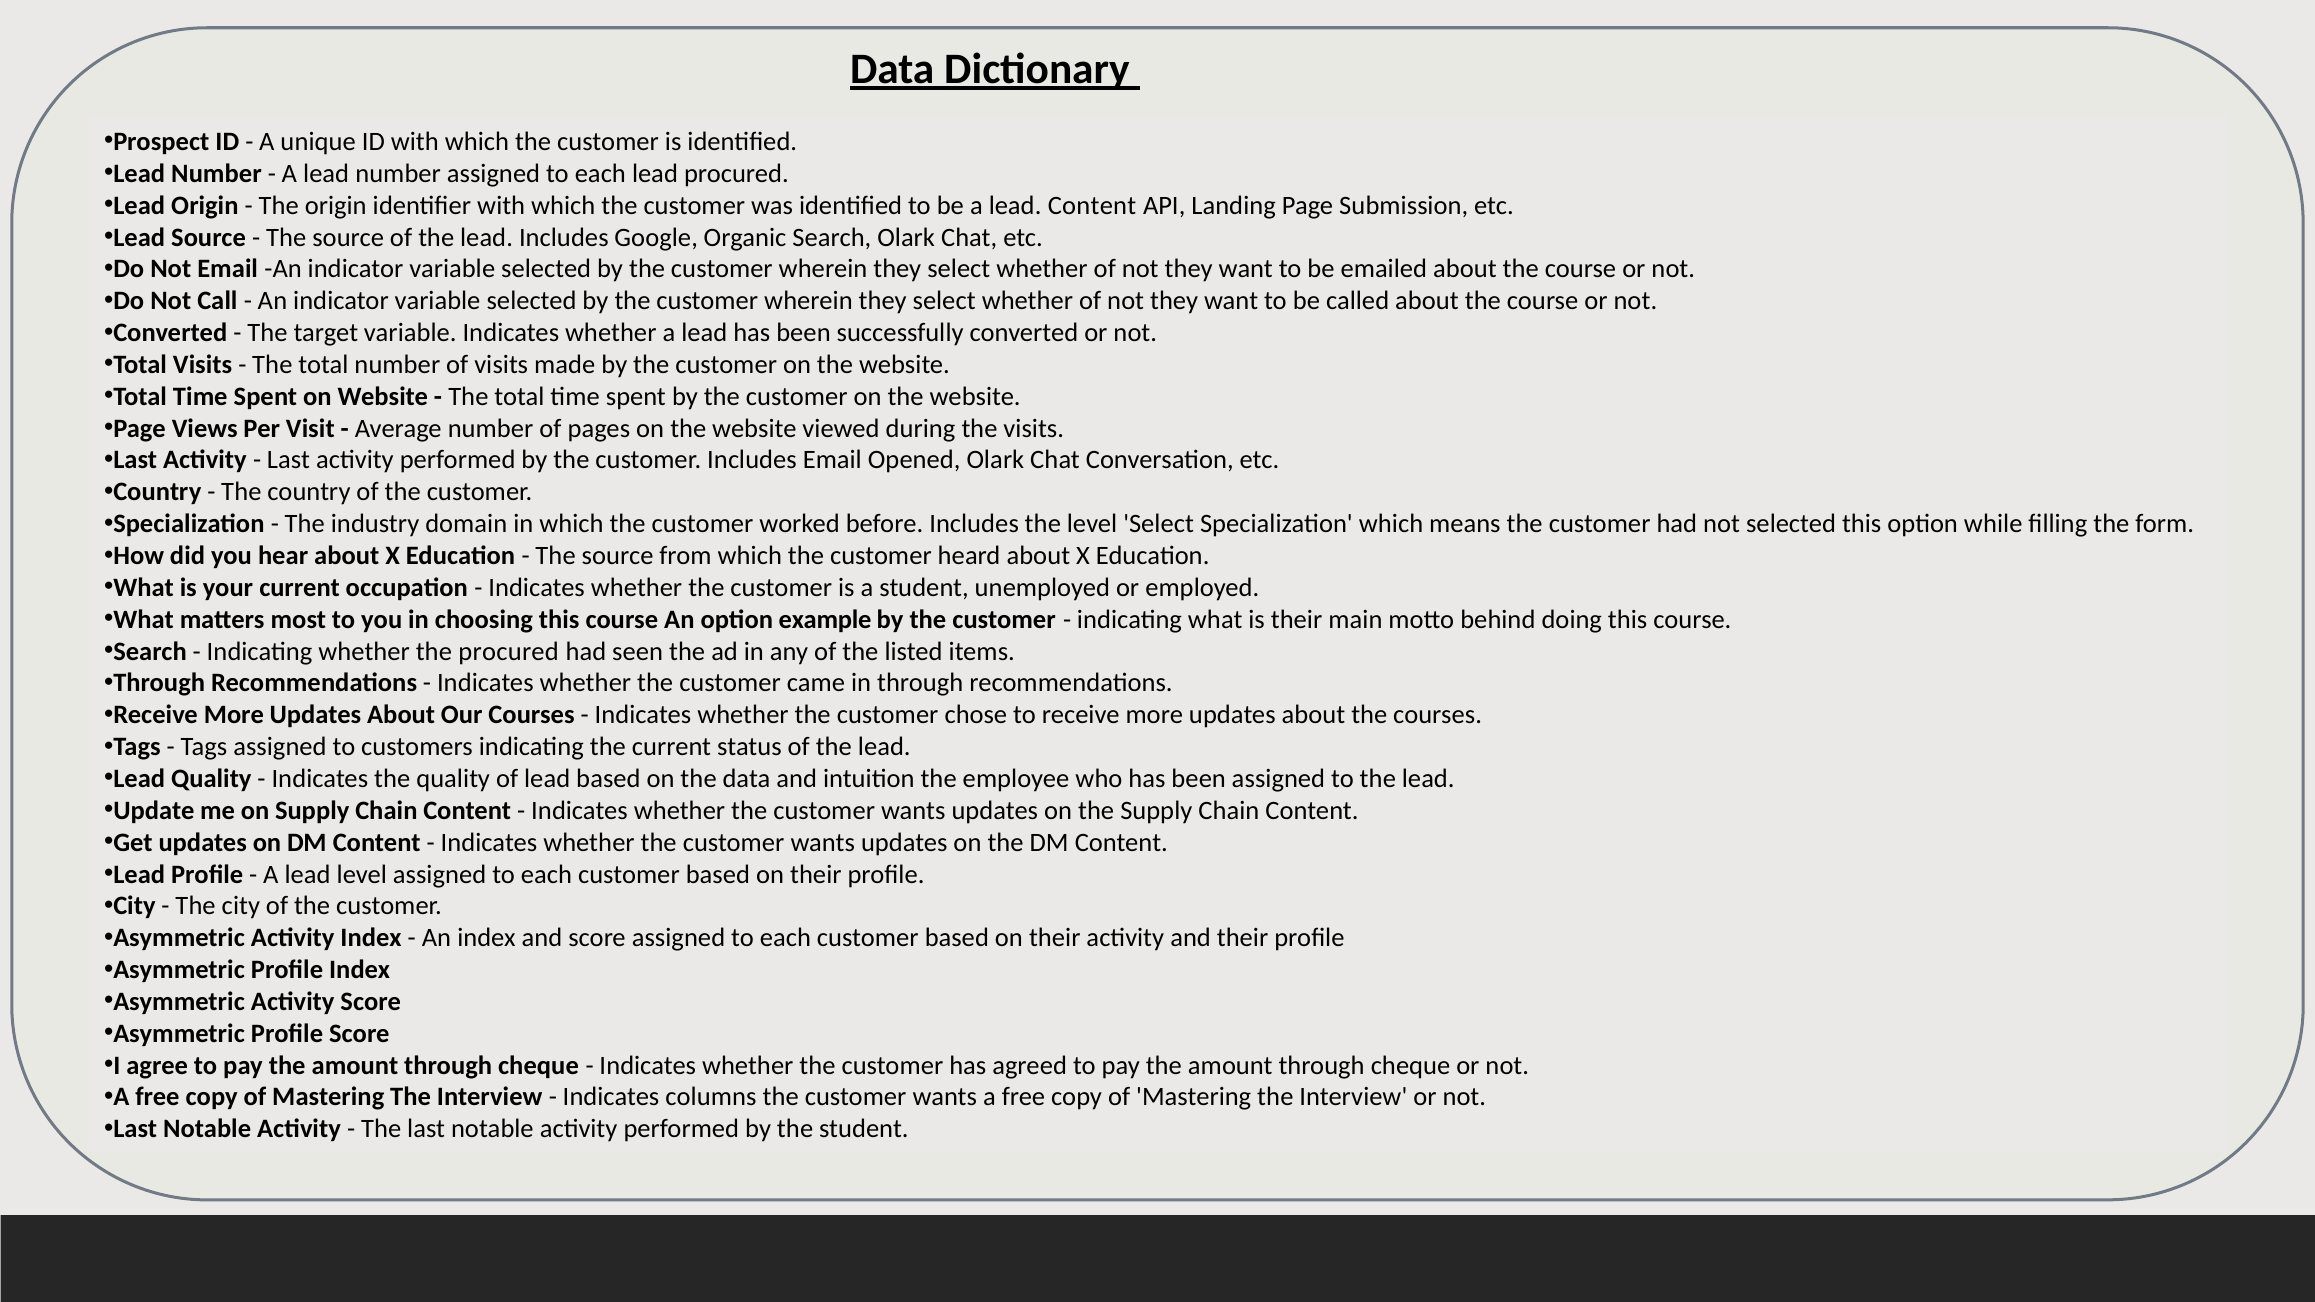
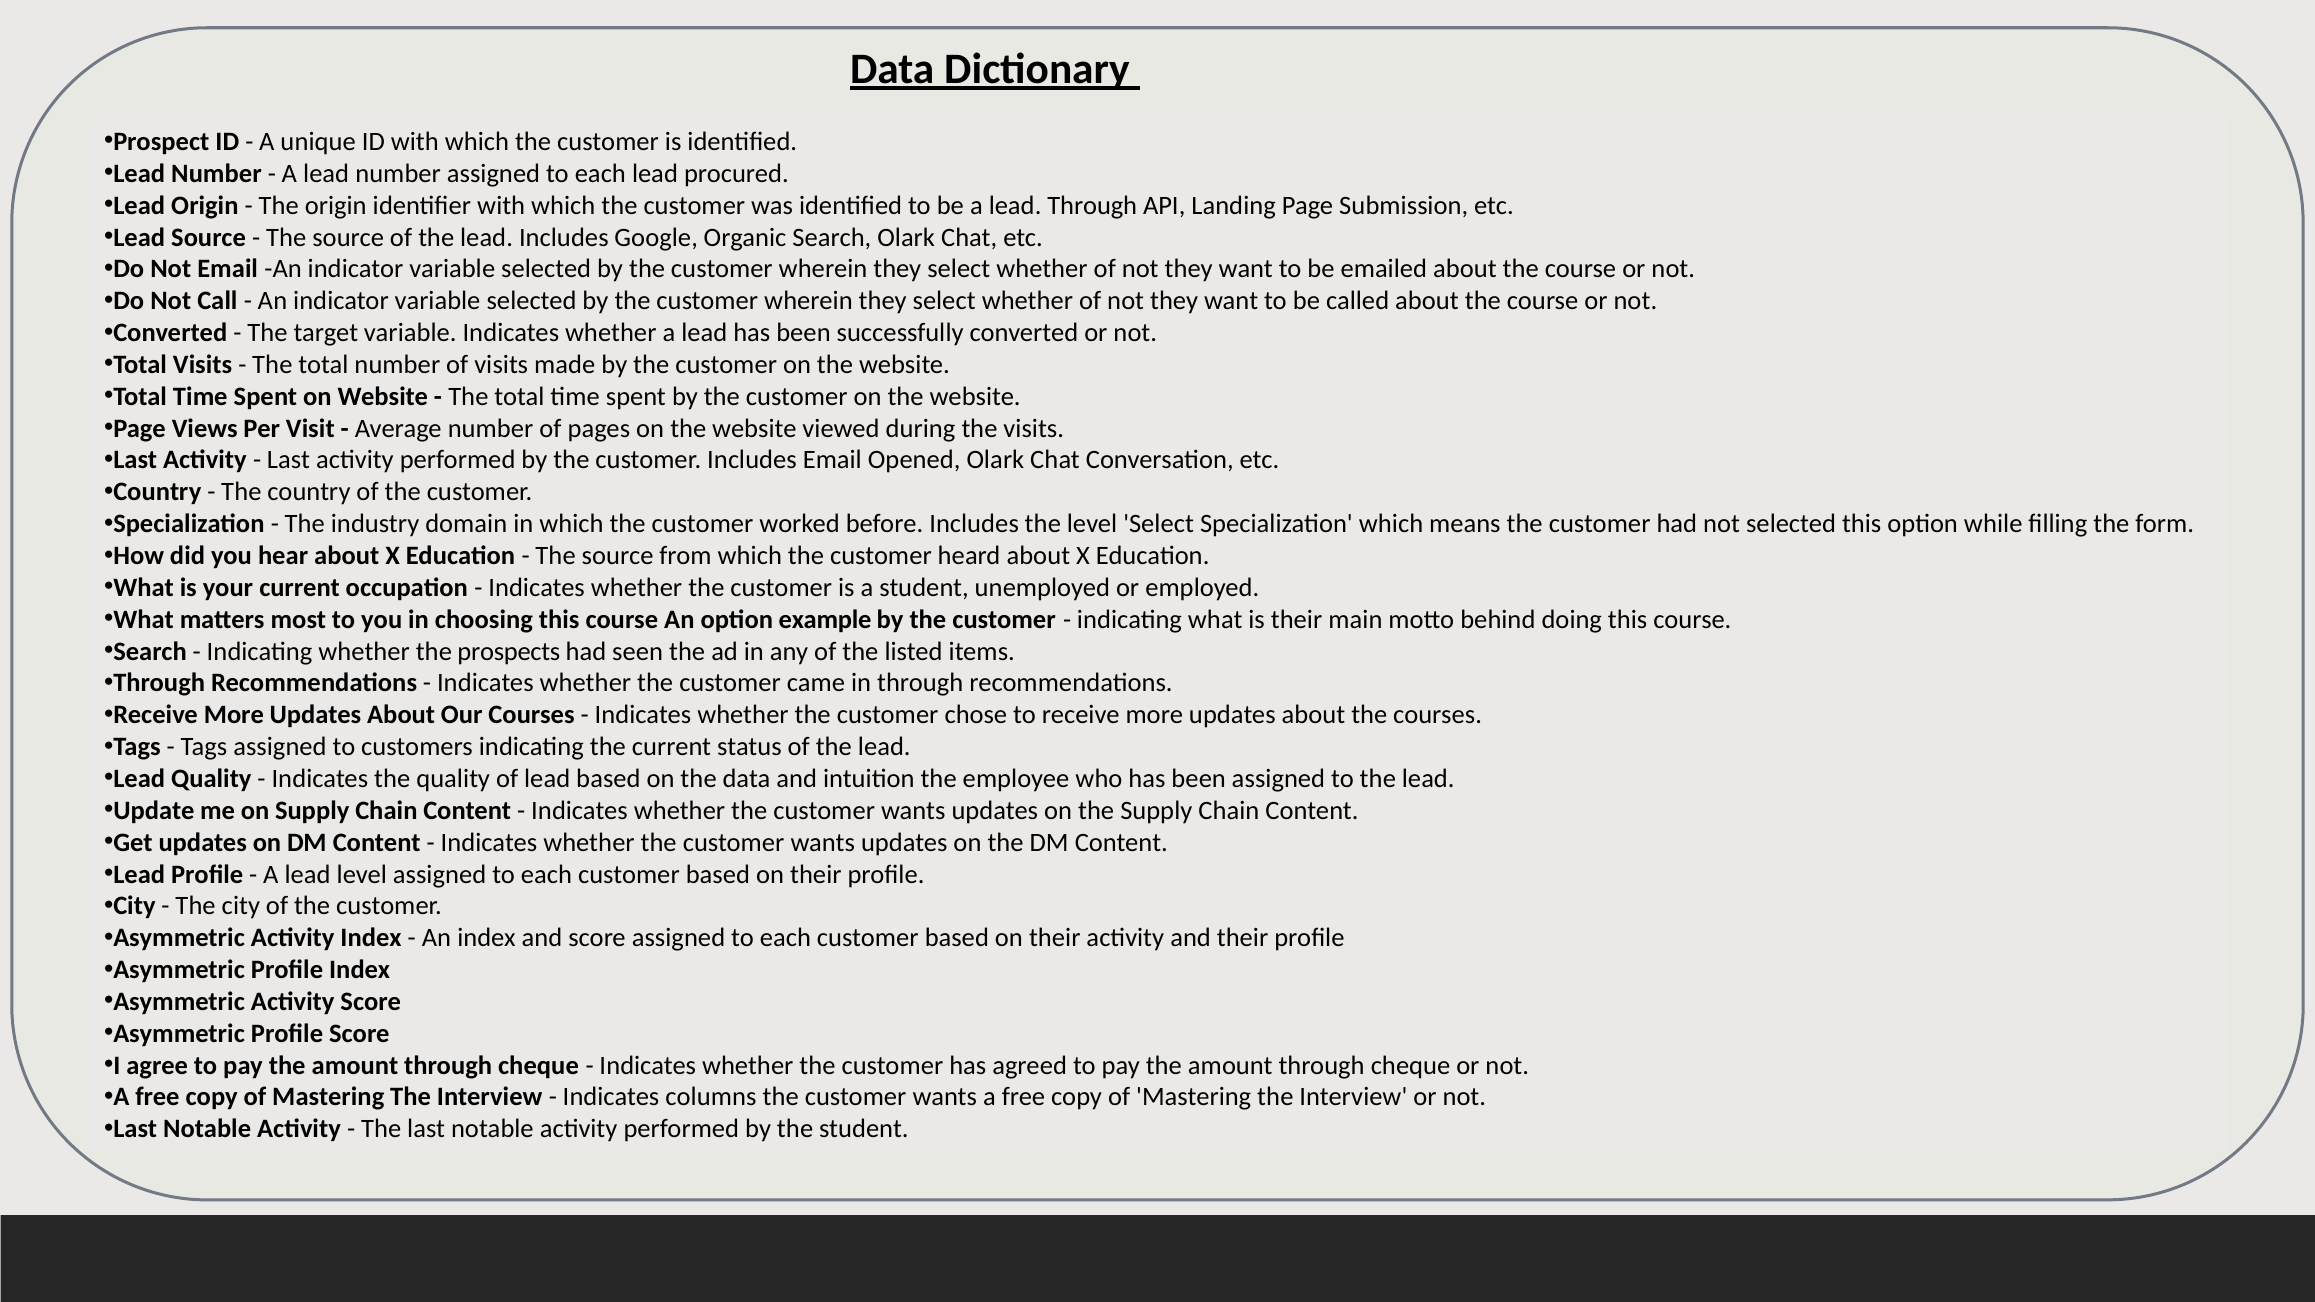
lead Content: Content -> Through (1092, 205)
the procured: procured -> prospects (509, 651)
